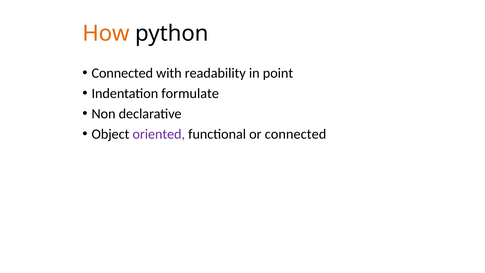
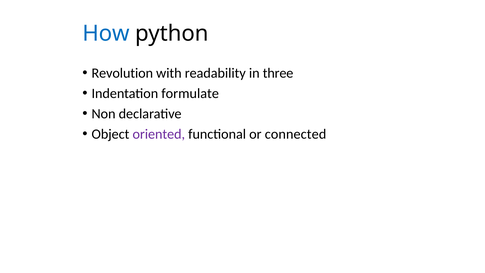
How colour: orange -> blue (106, 34)
Connected: Connected -> Revolution (122, 73)
point: point -> three (278, 73)
